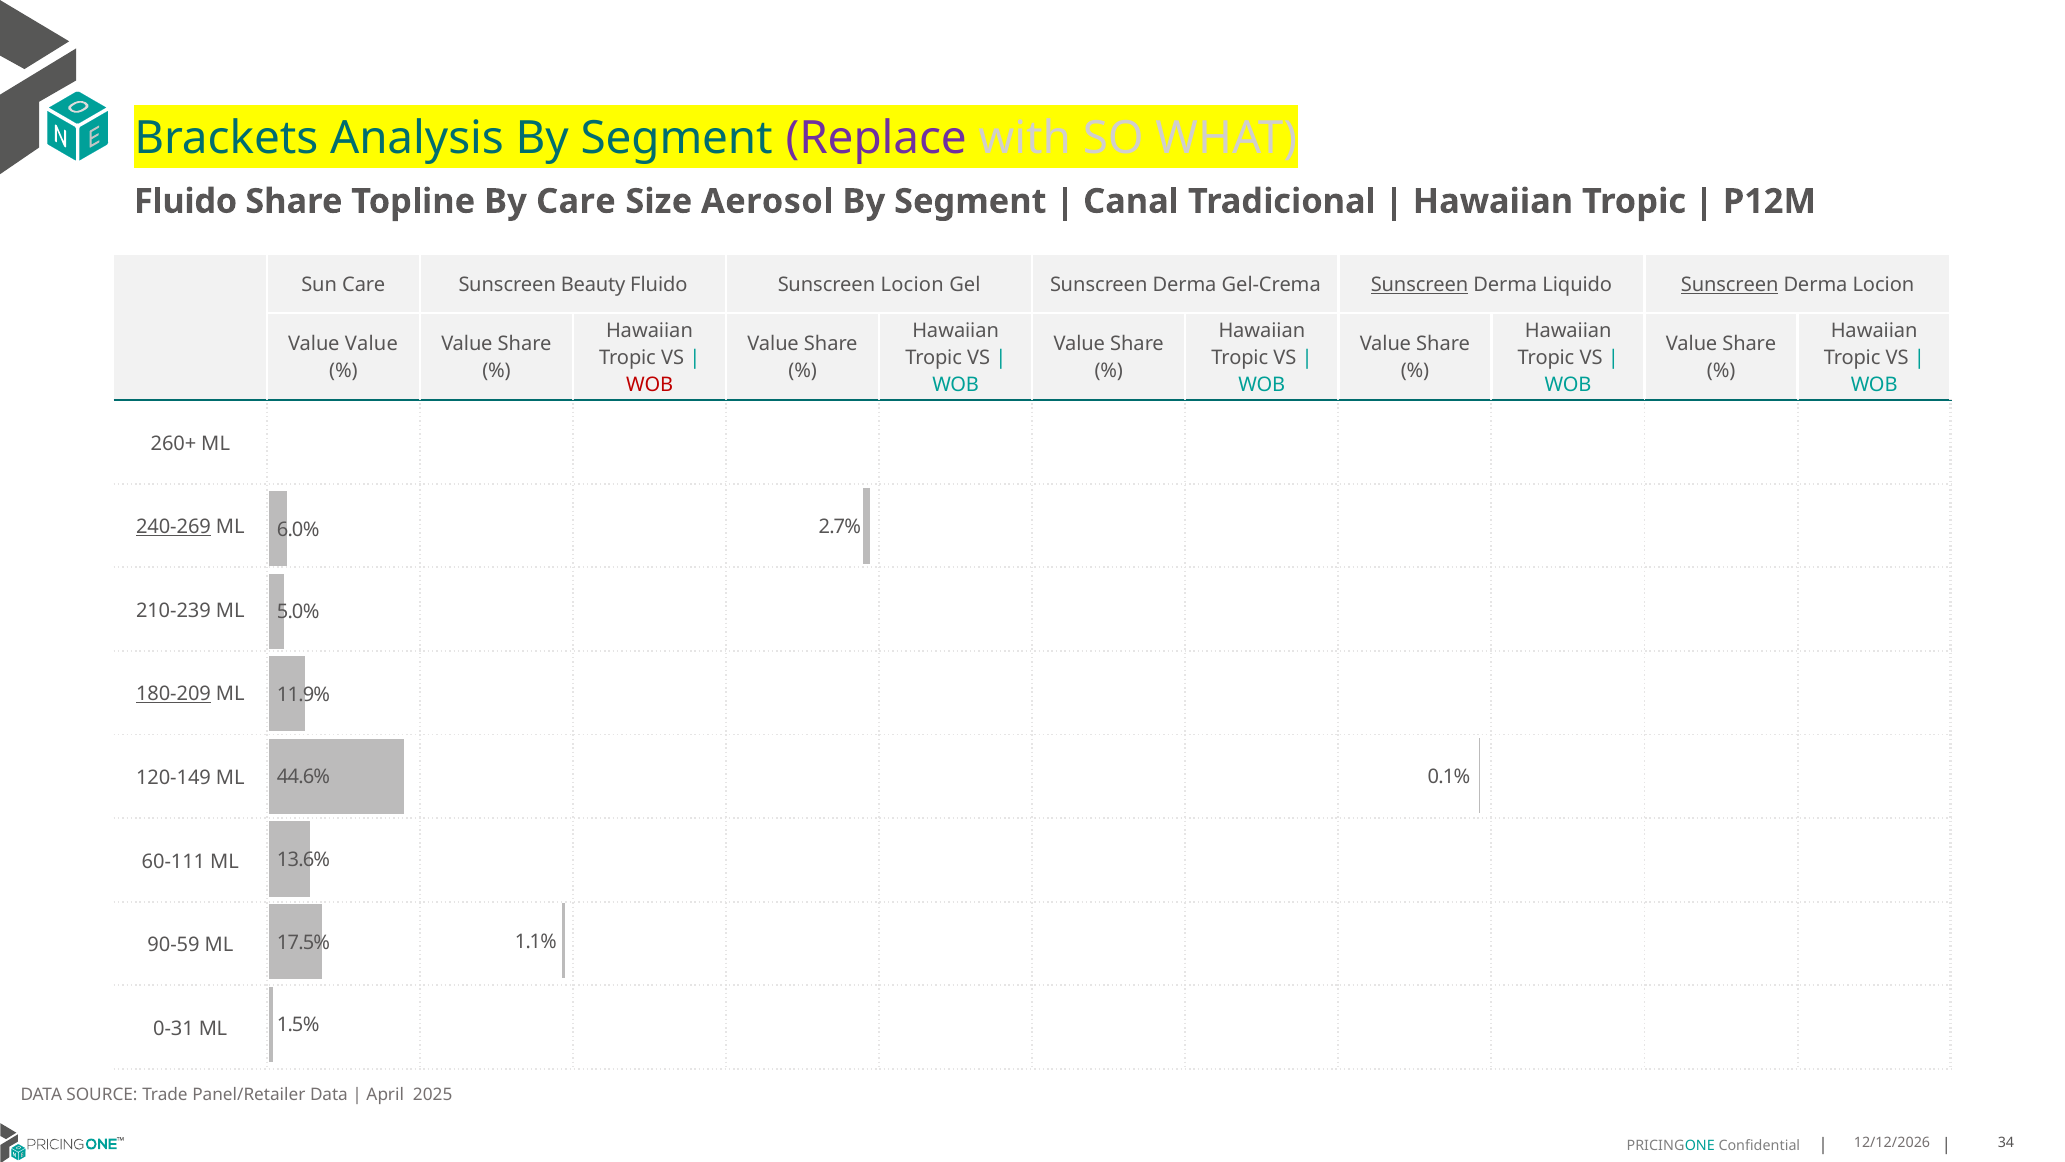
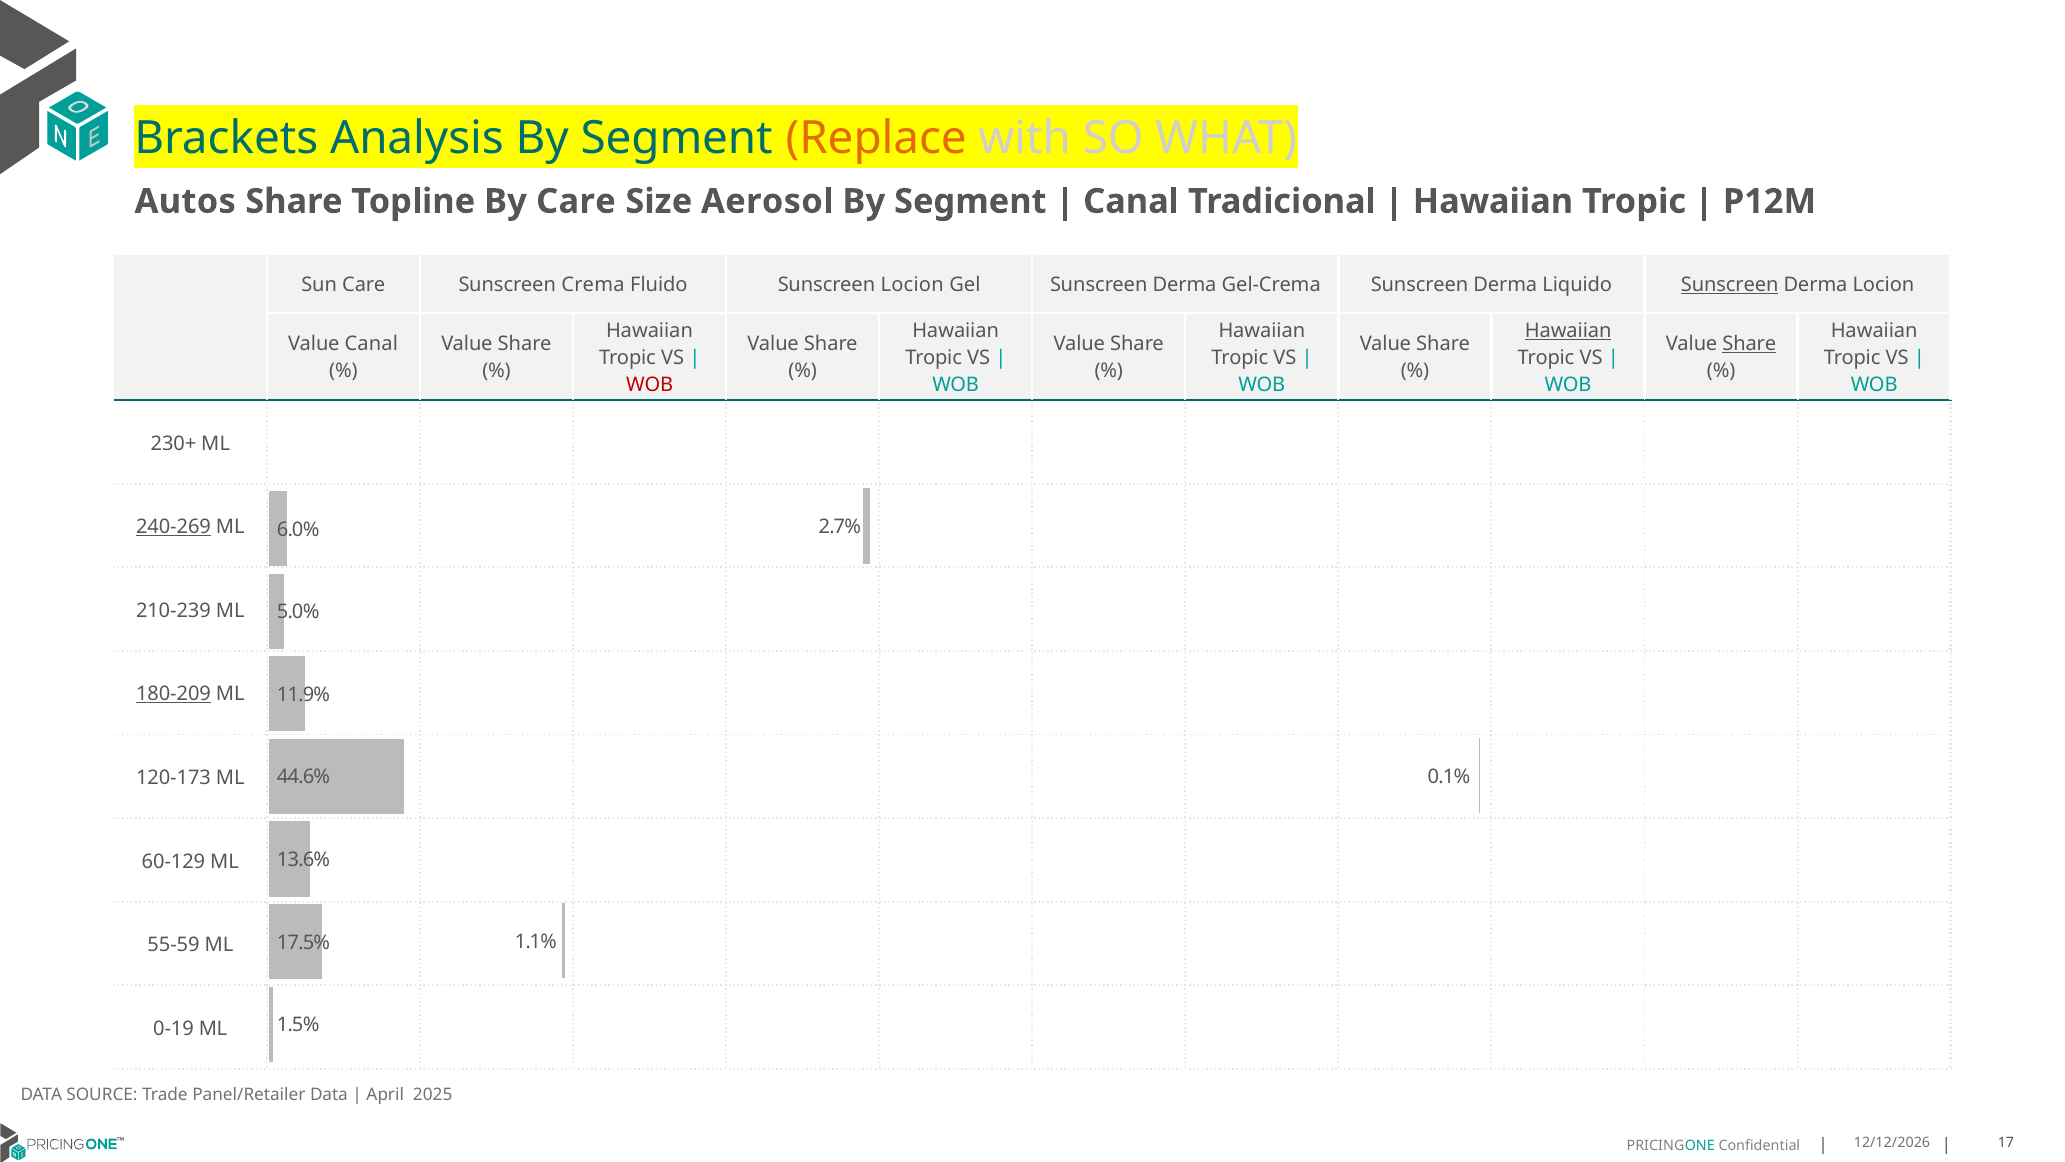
Replace colour: purple -> orange (876, 139)
Fluido: Fluido -> Autos (185, 201)
Beauty: Beauty -> Crema (593, 285)
Sunscreen underline: present -> none (1420, 285)
Hawaiian underline: none -> present (1568, 330)
Value Value: Value -> Canal (371, 344)
Share underline: none -> present (1749, 344)
260+: 260+ -> 230+ (173, 443)
120-149: 120-149 -> 120-173 (173, 778)
60-111: 60-111 -> 60-129 (173, 861)
90-59: 90-59 -> 55-59 (173, 945)
0-31: 0-31 -> 0-19 (173, 1028)
34: 34 -> 17 (2006, 1142)
